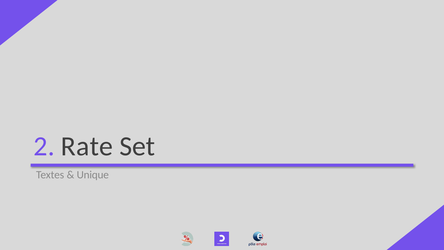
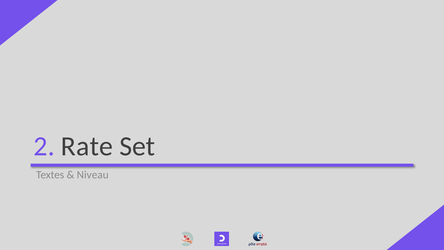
Unique: Unique -> Niveau (93, 175)
